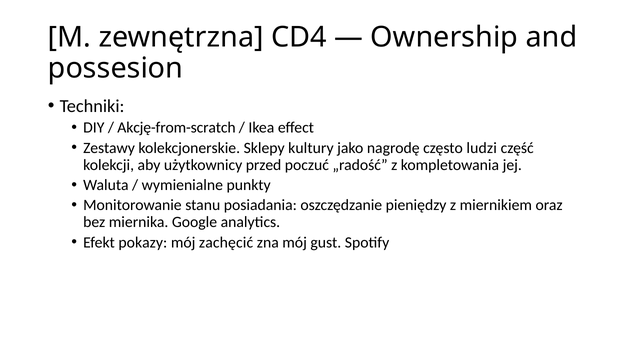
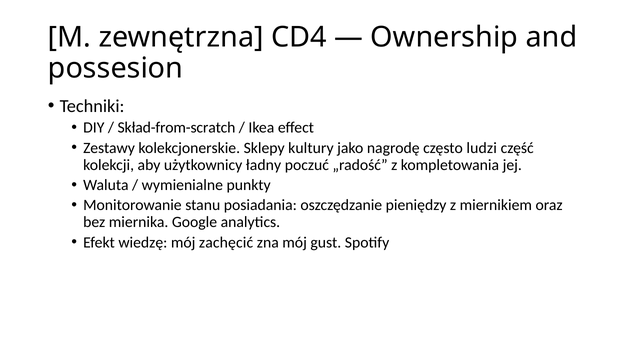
Akcję-from-scratch: Akcję-from-scratch -> Skład-from-scratch (177, 128)
przed: przed -> ładny (264, 165)
pokazy: pokazy -> wiedzę (143, 243)
